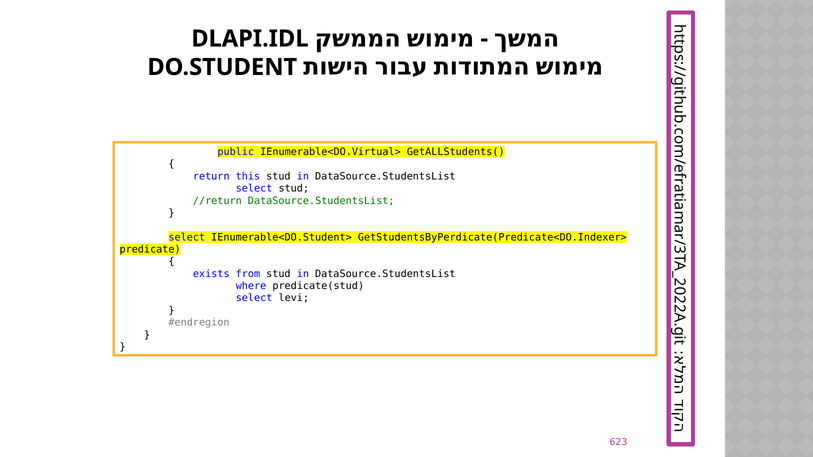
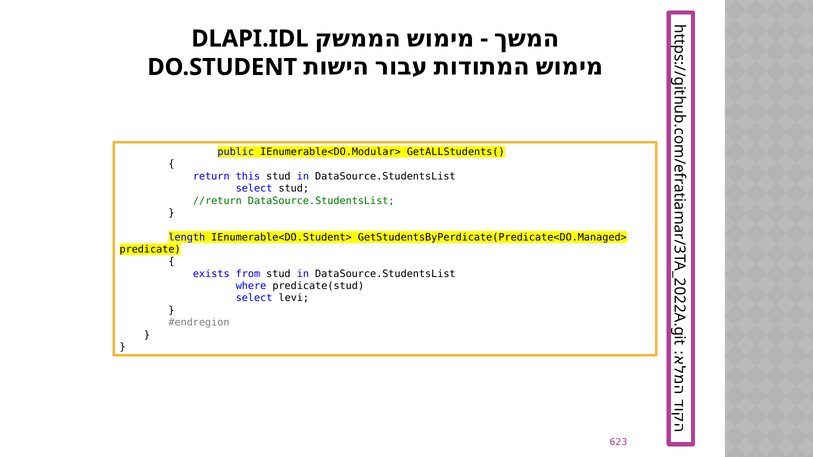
IEnumerable<DO.Virtual>: IEnumerable<DO.Virtual> -> IEnumerable<DO.Modular> (330, 152)
select: select -> length (187, 237)
GetStudentsByPerdicate(Predicate<DO.Indexer>: GetStudentsByPerdicate(Predicate<DO.Indexer> -> GetStudentsByPerdicate(Predicate<DO.Managed> (492, 237)
